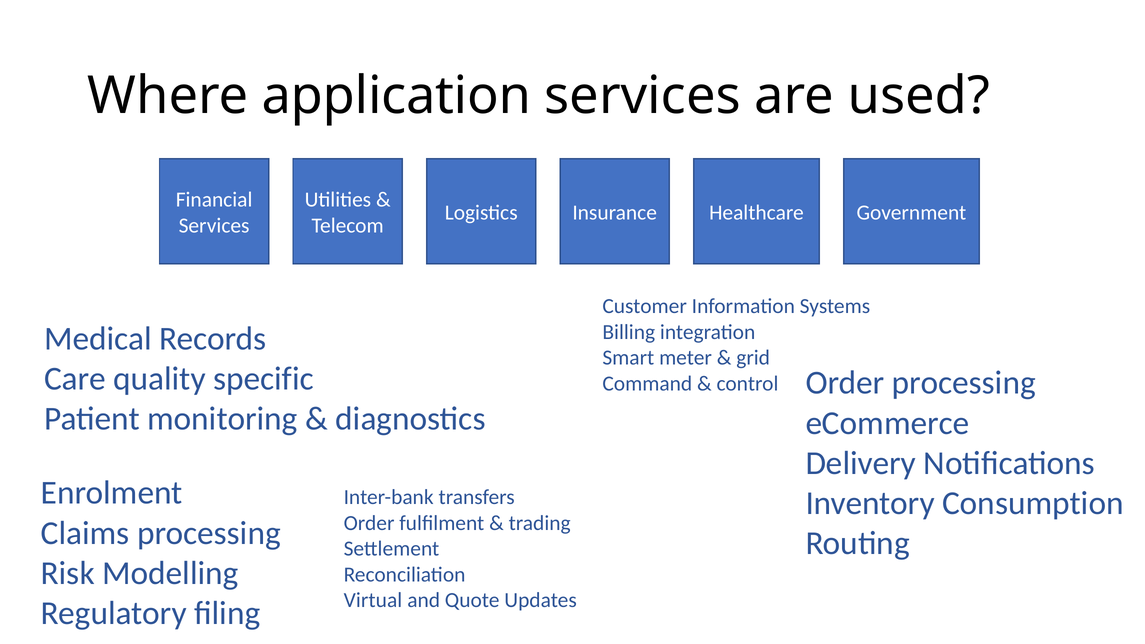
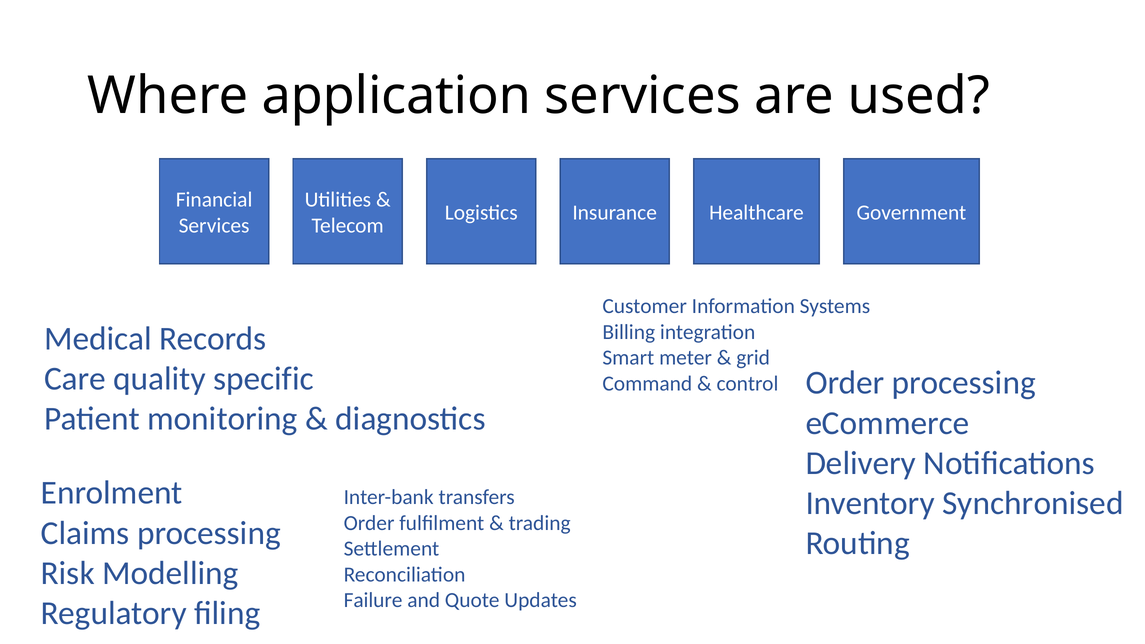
Consumption: Consumption -> Synchronised (1033, 503)
Virtual: Virtual -> Failure (373, 600)
